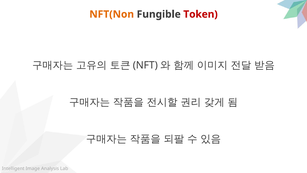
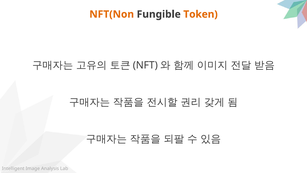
Token colour: red -> orange (201, 14)
